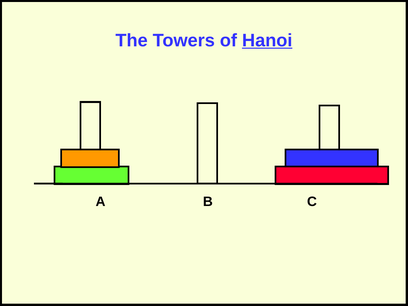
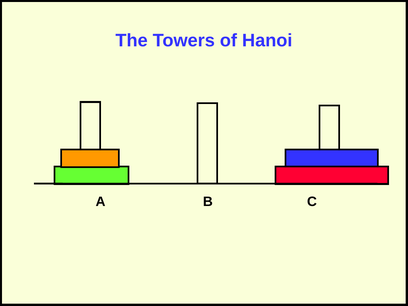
Hanoi underline: present -> none (267, 40)
